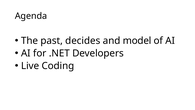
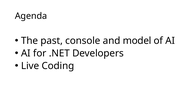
decides: decides -> console (83, 41)
